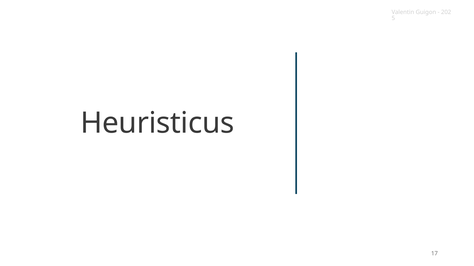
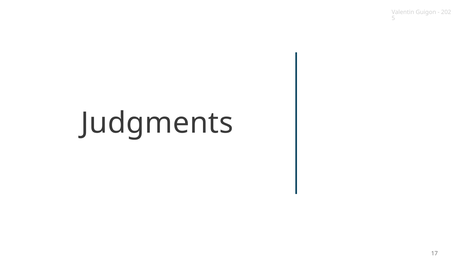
Heuristicus: Heuristicus -> Judgments (157, 123)
